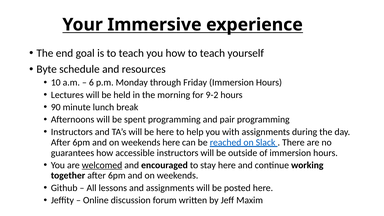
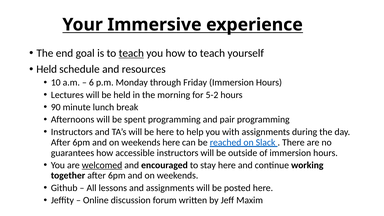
teach underline: none -> present (131, 53)
Byte: Byte -> Held (47, 69)
9-2: 9-2 -> 5-2 (212, 95)
